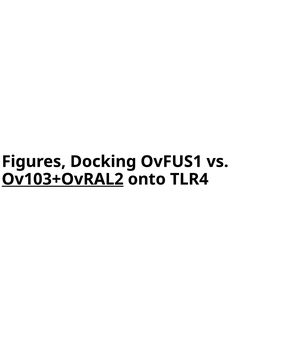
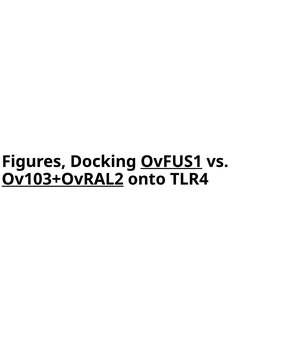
OvFUS1 underline: none -> present (171, 161)
